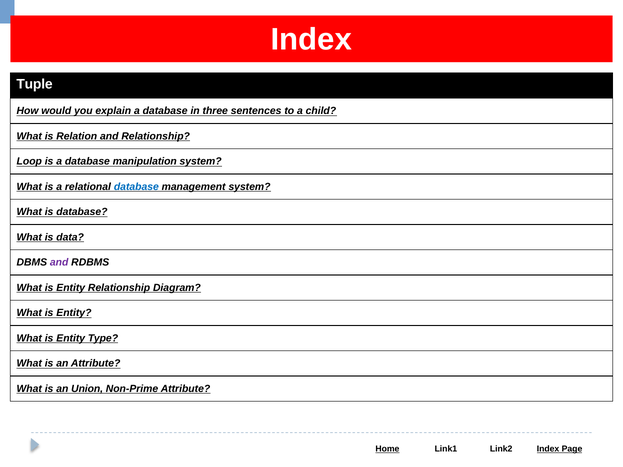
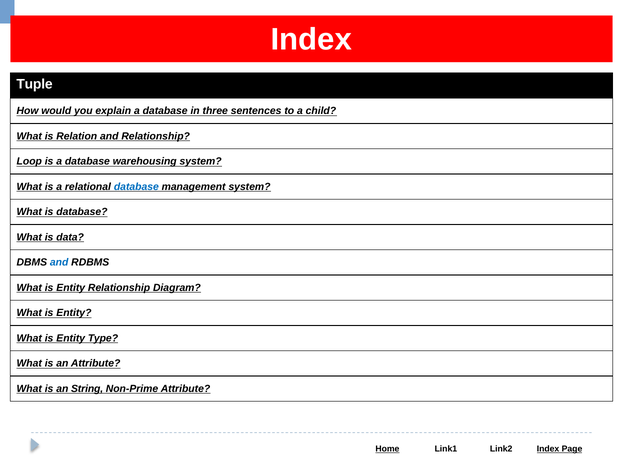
manipulation: manipulation -> warehousing (145, 162)
and colour: purple -> blue (59, 263)
Union: Union -> String (87, 389)
